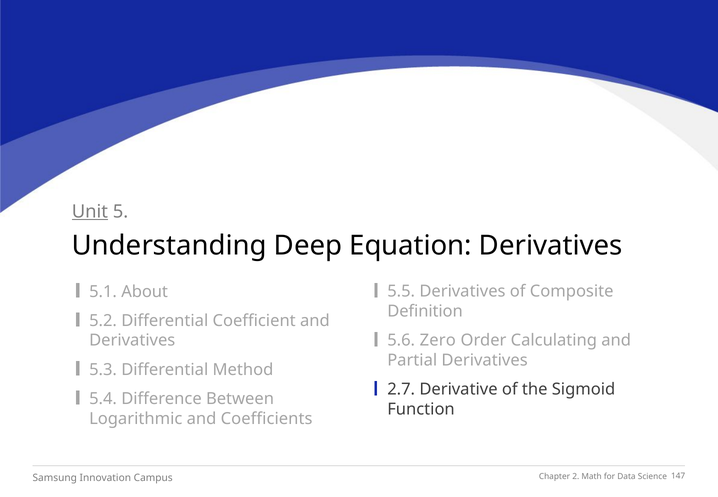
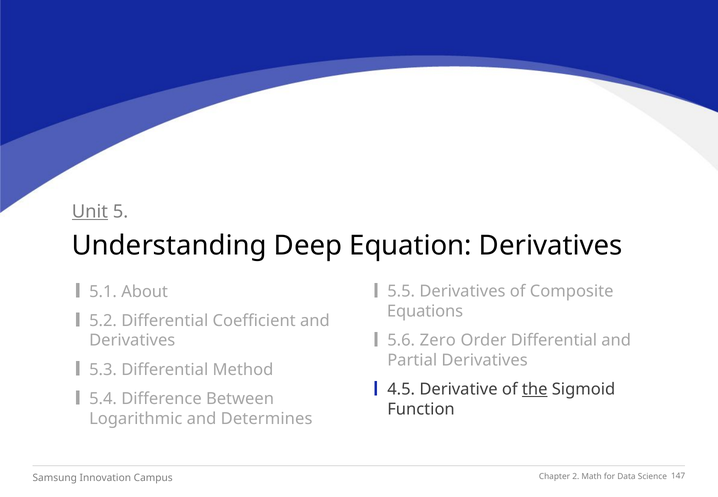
Definition: Definition -> Equations (425, 311)
Order Calculating: Calculating -> Differential (554, 341)
2.7: 2.7 -> 4.5 (401, 390)
the underline: none -> present (535, 390)
Coefficients: Coefficients -> Determines (267, 419)
